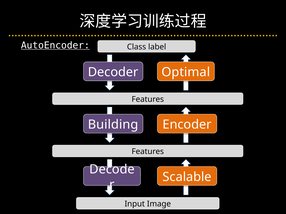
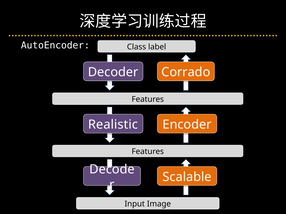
AutoEncoder underline: present -> none (55, 45)
Optimal: Optimal -> Corrado (186, 72)
Building: Building -> Realistic (113, 125)
